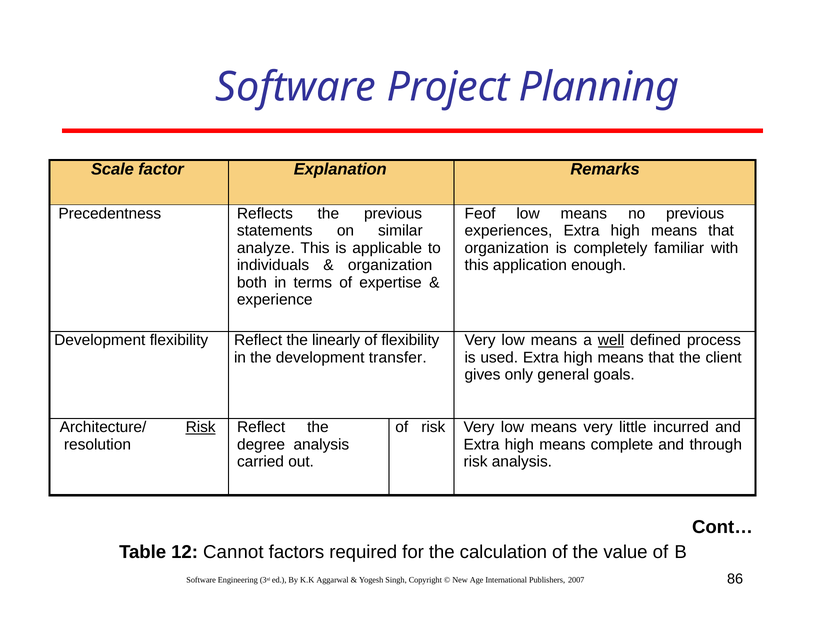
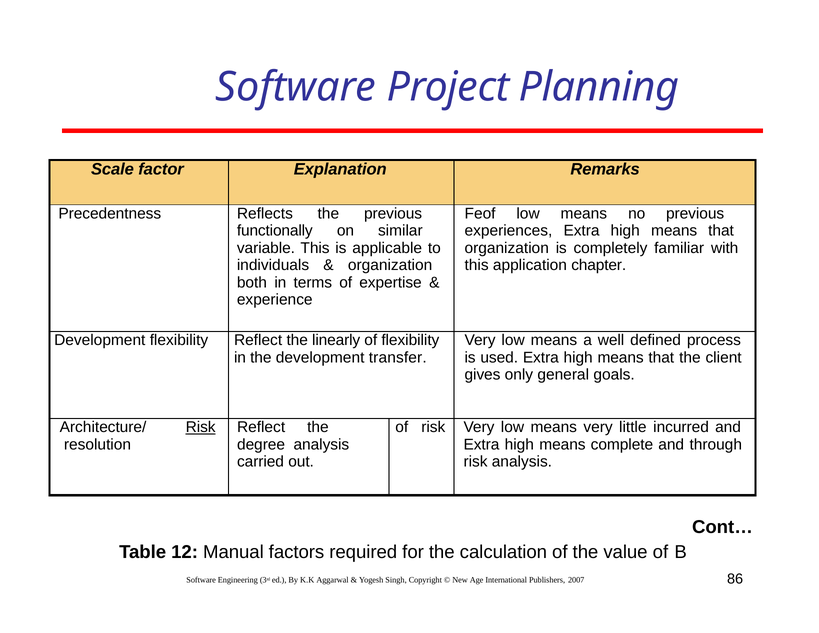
statements: statements -> functionally (275, 231)
analyze: analyze -> variable (266, 248)
enough: enough -> chapter (599, 265)
well underline: present -> none (611, 340)
Cannot: Cannot -> Manual (233, 552)
